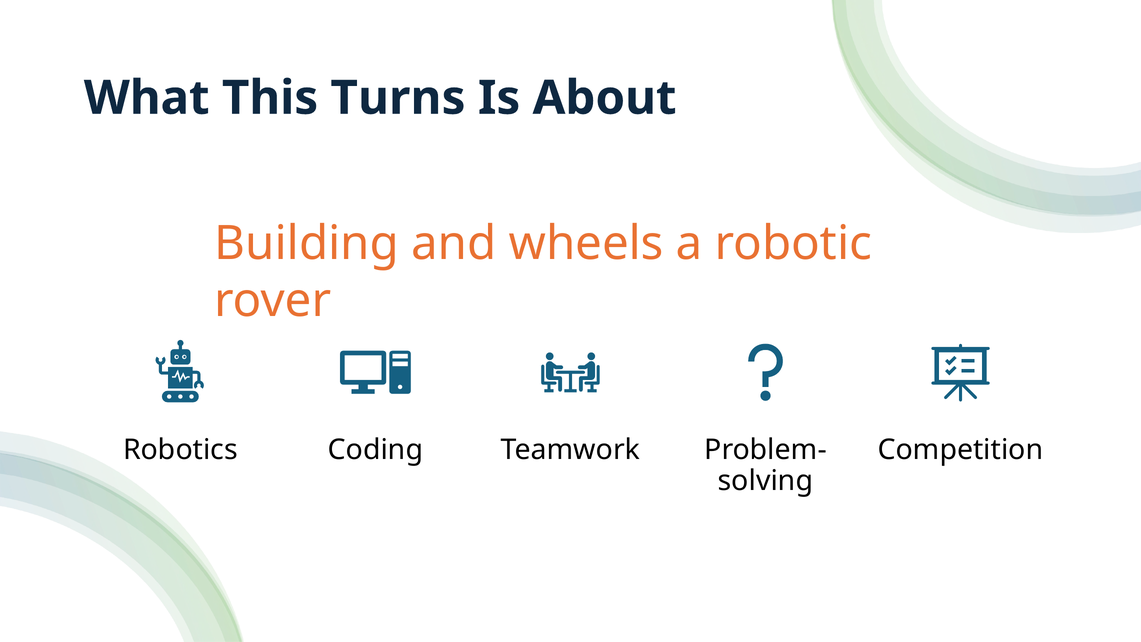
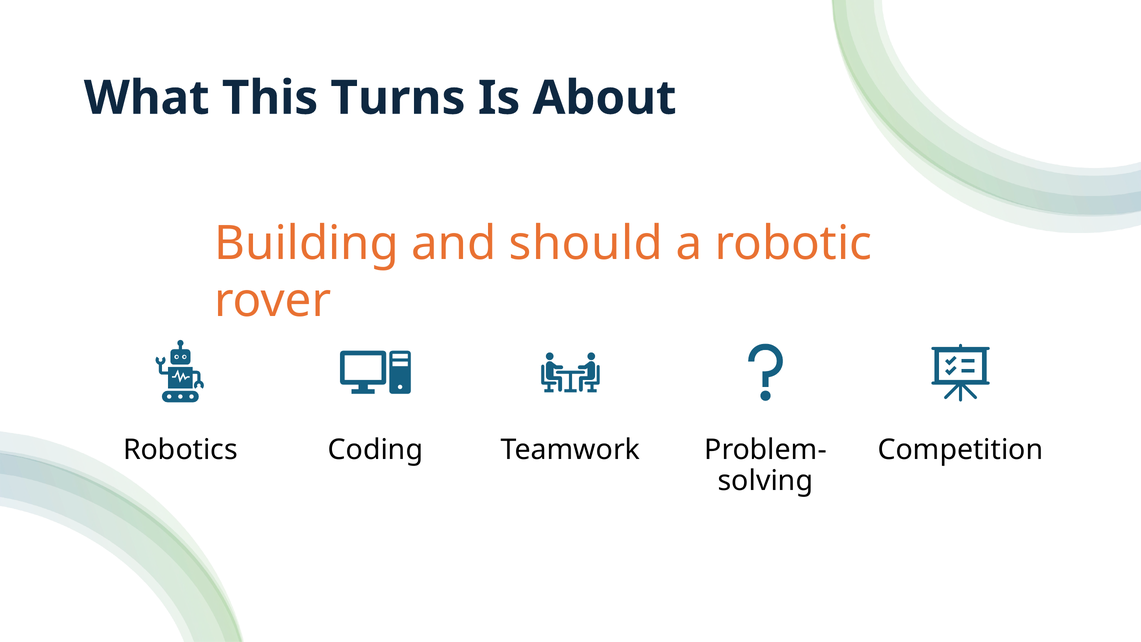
wheels: wheels -> should (586, 244)
